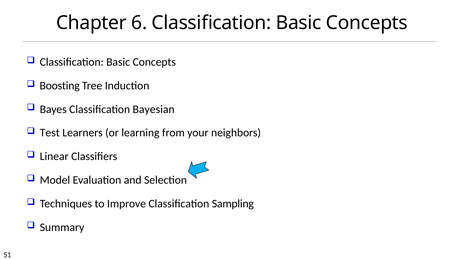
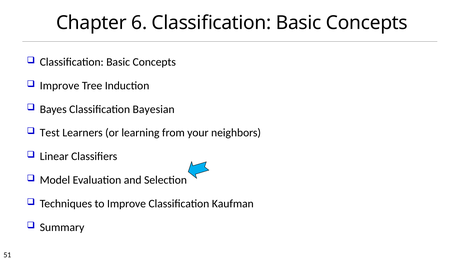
Boosting: Boosting -> Improve (60, 86)
Sampling: Sampling -> Kaufman (233, 204)
